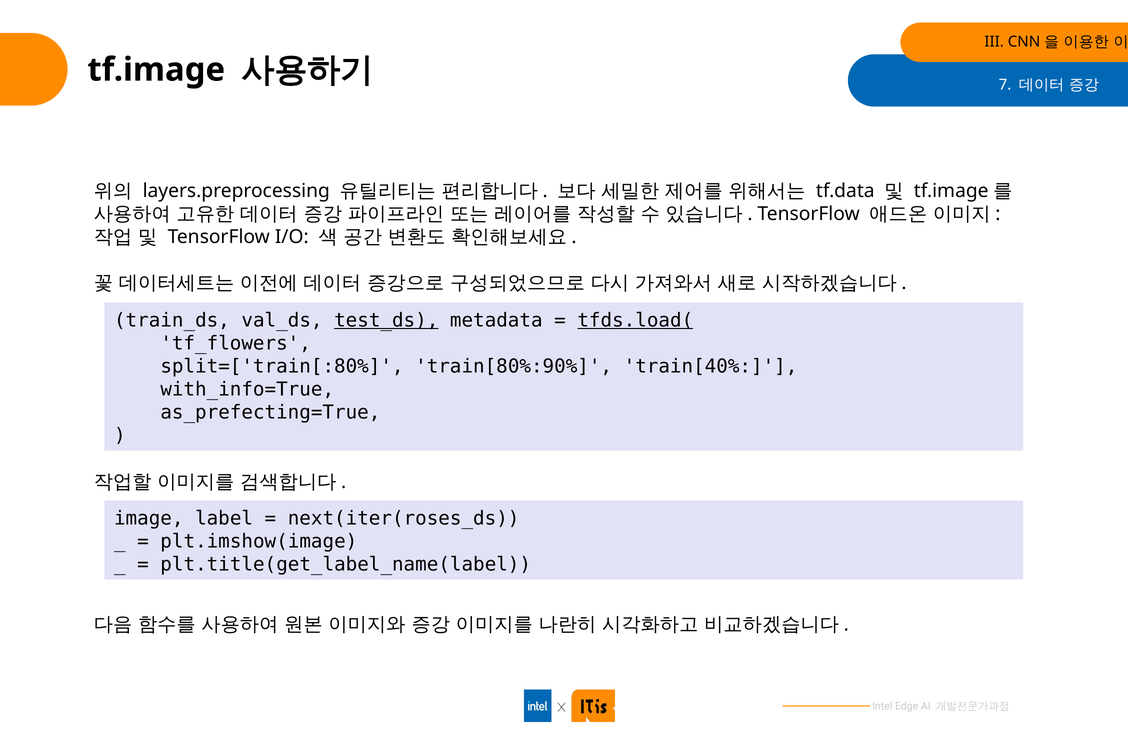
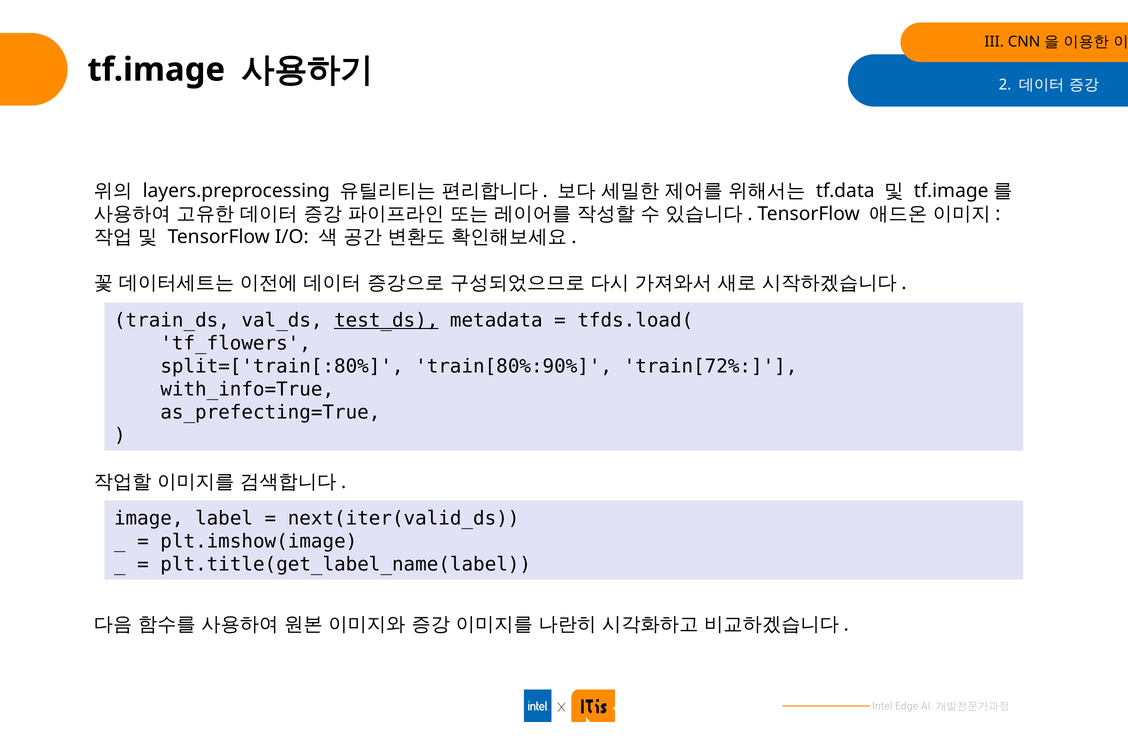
7: 7 -> 2 (1005, 85)
tfds.load( underline: present -> none (635, 320)
train[40%: train[40% -> train[72% (711, 366)
next(iter(roses_ds: next(iter(roses_ds -> next(iter(valid_ds (404, 518)
